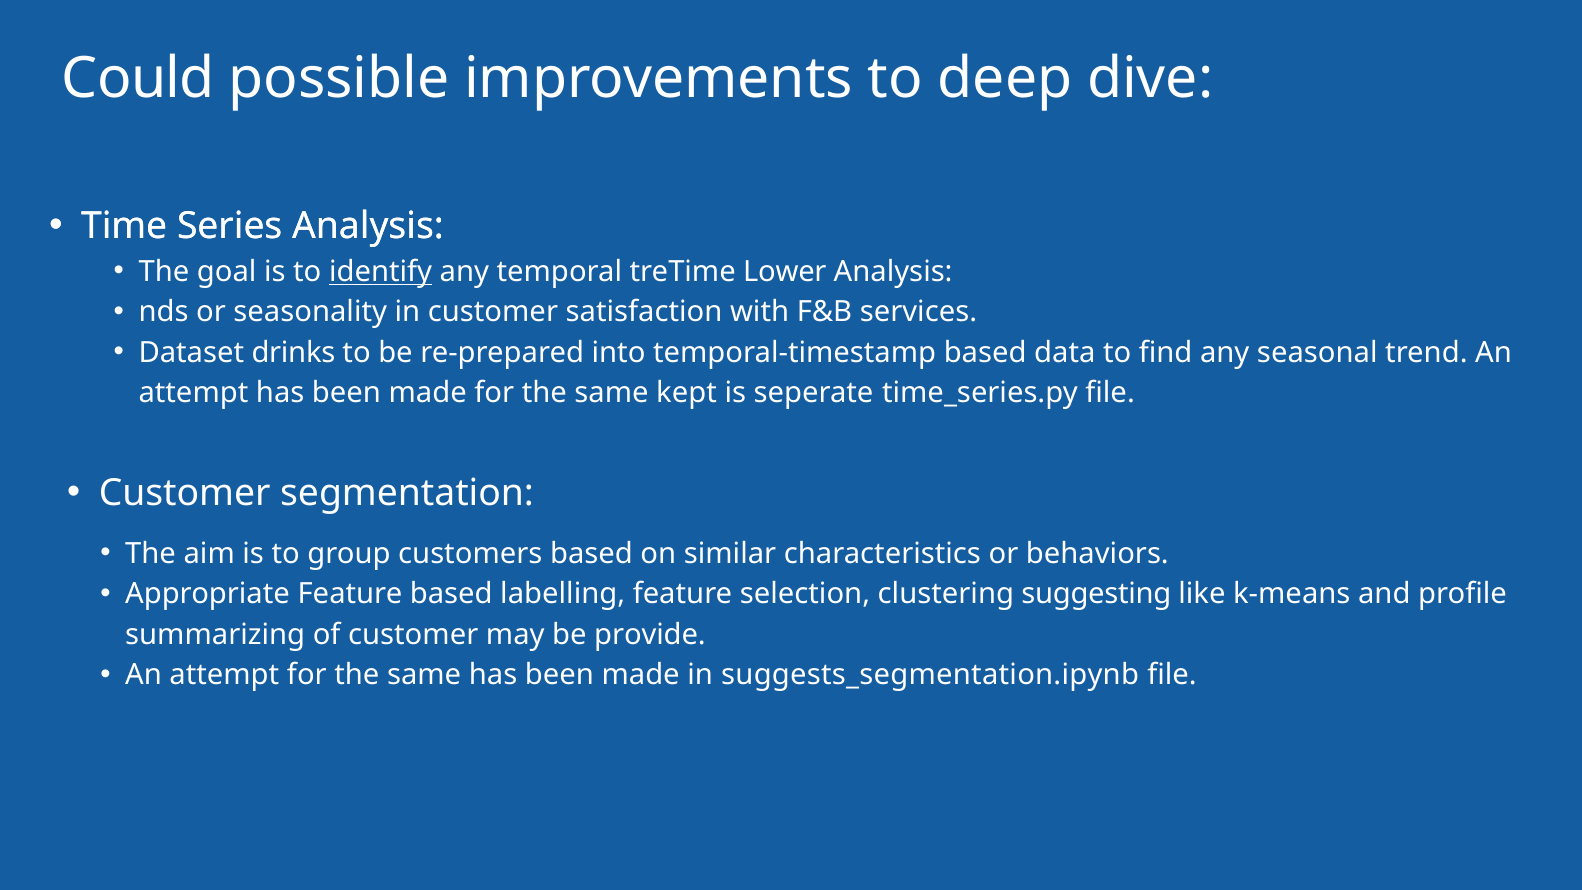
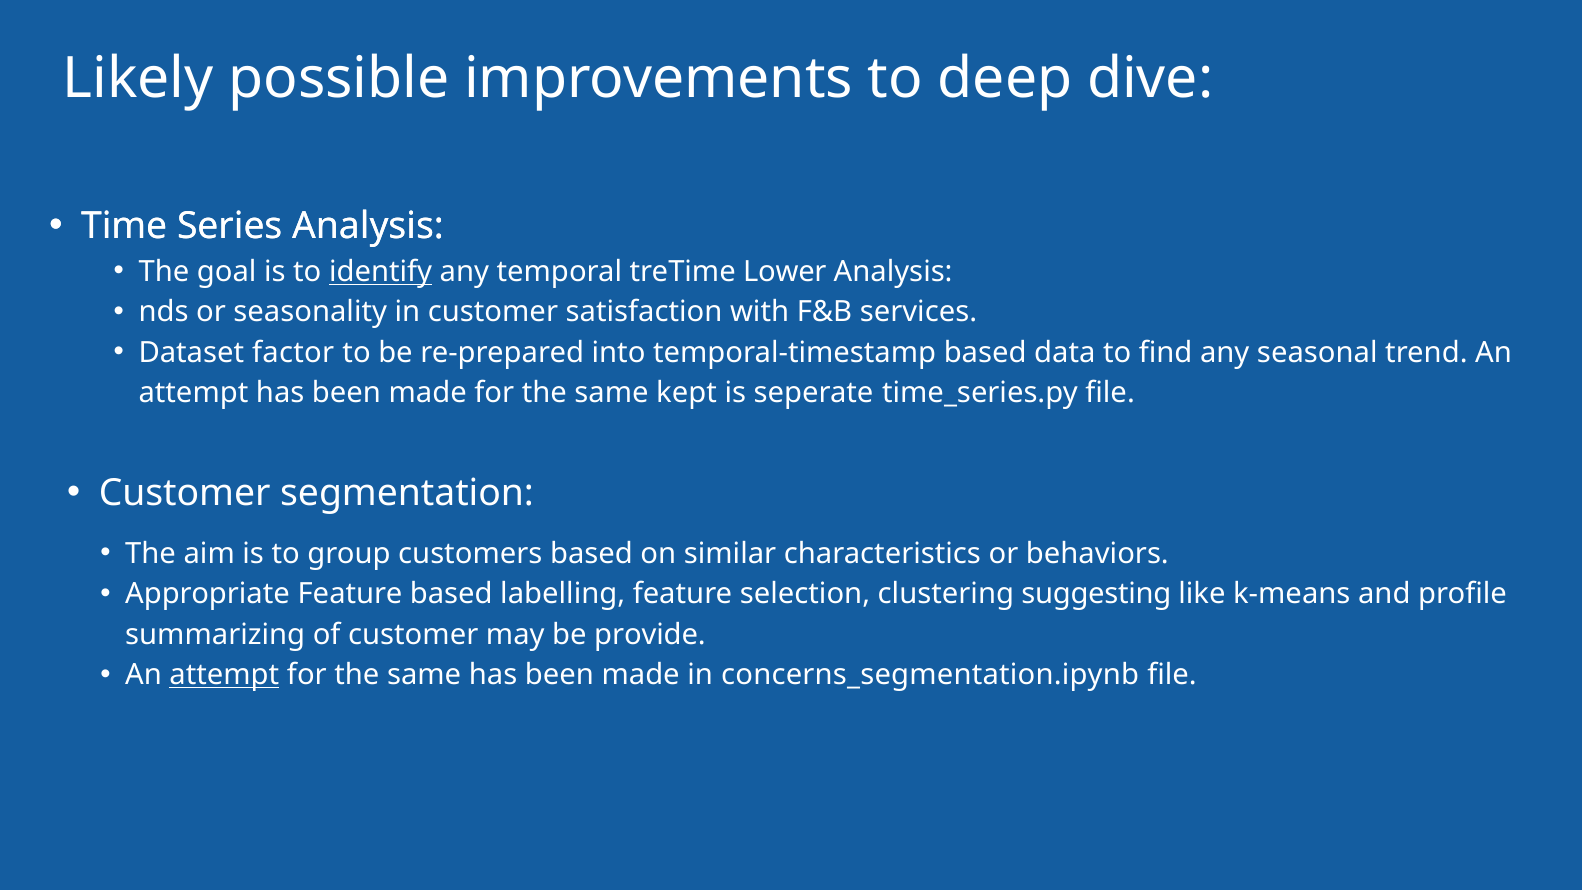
Could: Could -> Likely (138, 78)
drinks: drinks -> factor (293, 353)
attempt underline: none -> present (224, 675)
suggests_segmentation.ipynb: suggests_segmentation.ipynb -> concerns_segmentation.ipynb (930, 675)
